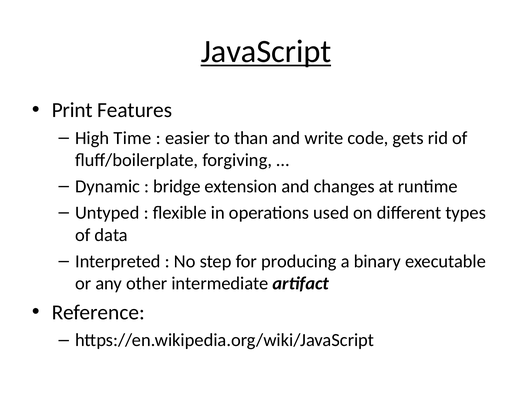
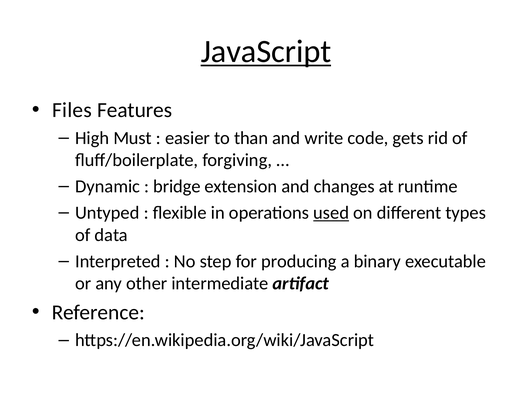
Print: Print -> Files (72, 110)
Time: Time -> Must (133, 138)
used underline: none -> present (331, 213)
